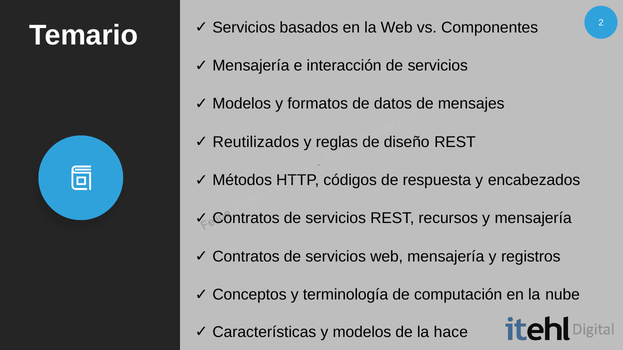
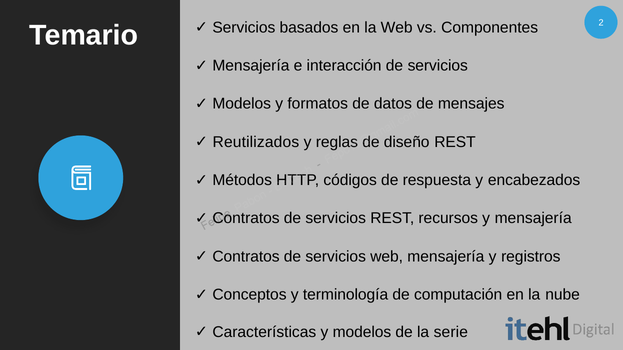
hace: hace -> serie (451, 332)
